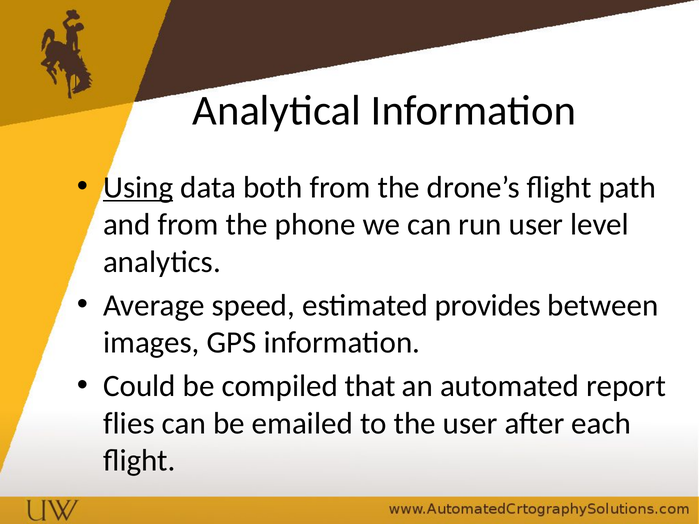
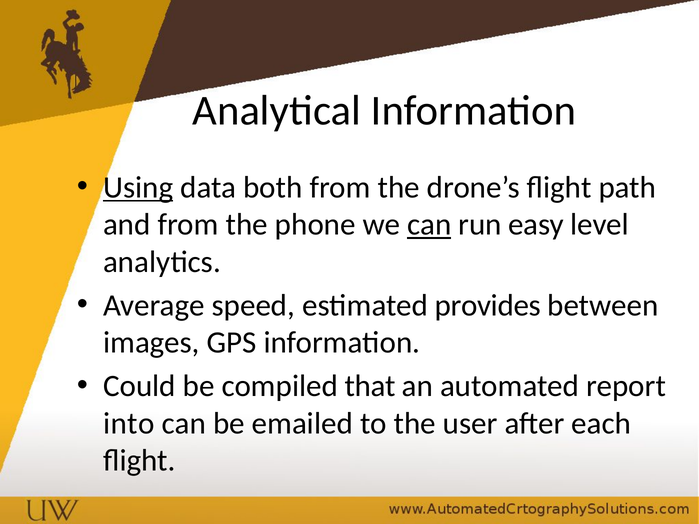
can underline: none -> present (429, 225)
run user: user -> easy (536, 225)
flies: flies -> into (129, 424)
